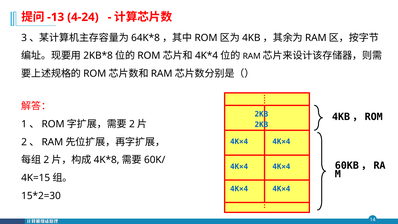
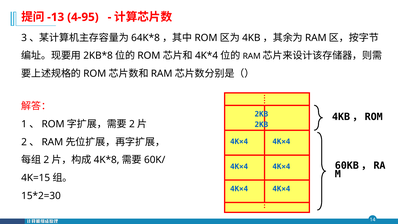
4-24: 4-24 -> 4-95 (83, 17)
